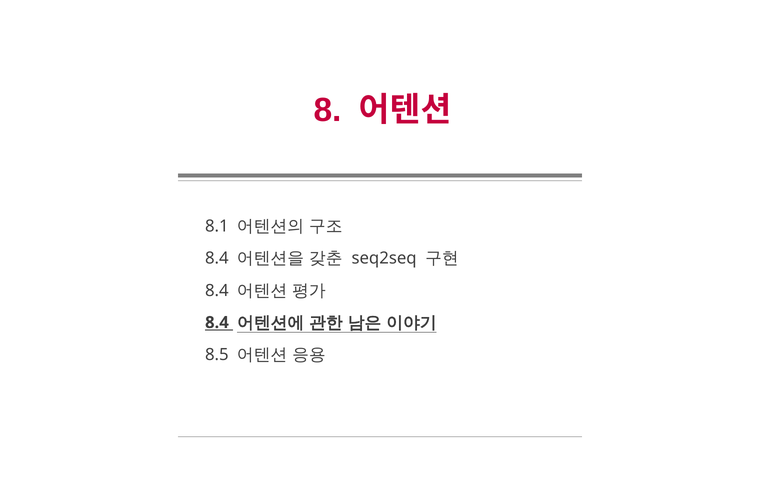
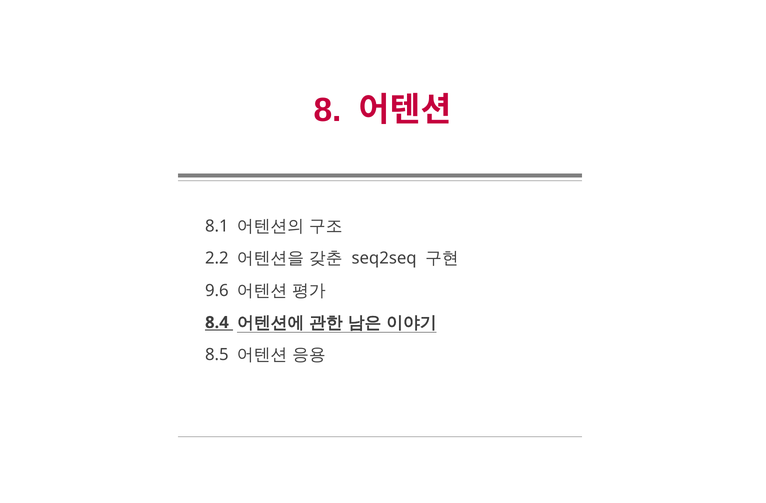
8.4: 8.4 -> 2.2 (217, 258)
8.4: 8.4 -> 9.6 (217, 291)
